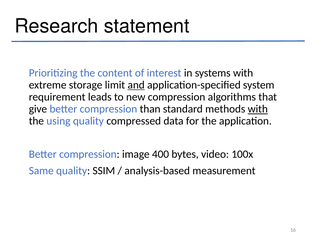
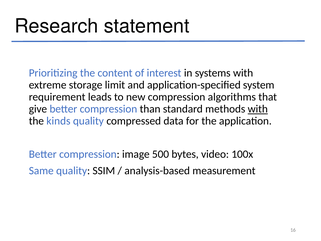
and underline: present -> none (136, 85)
using: using -> kinds (58, 121)
400: 400 -> 500 (161, 154)
